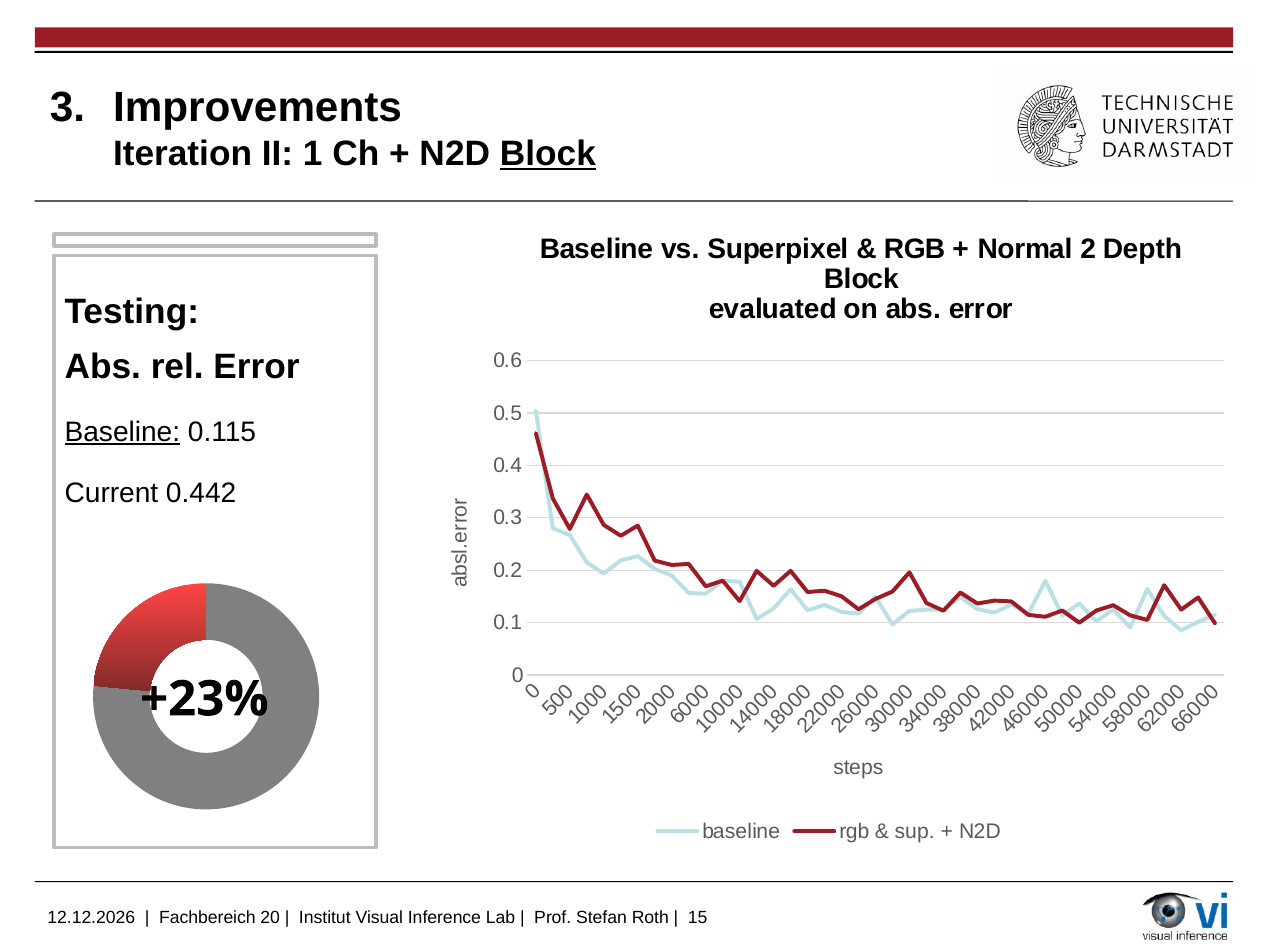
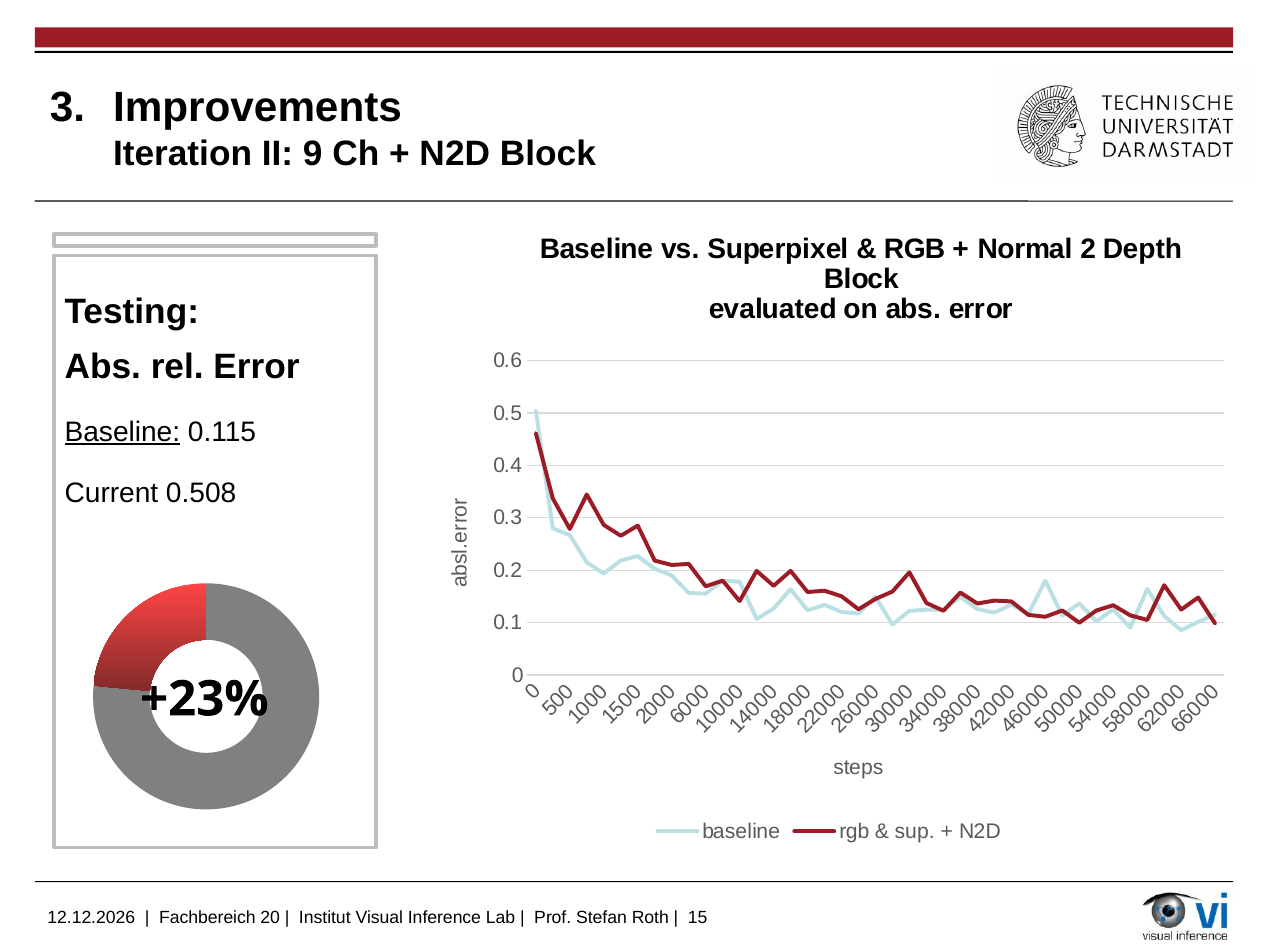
II 1: 1 -> 9 (313, 154)
Block underline: present -> none (548, 154)
0.442: 0.442 -> 0.508 (201, 493)
